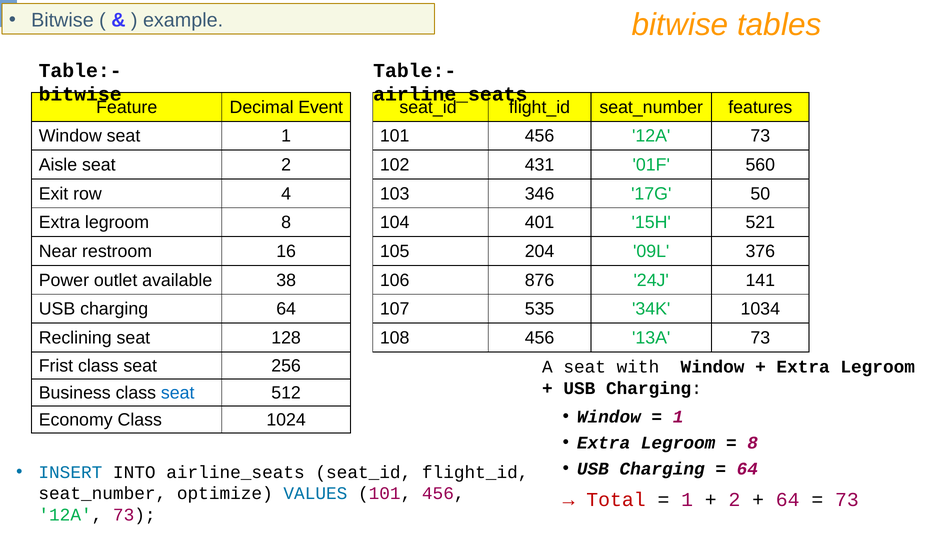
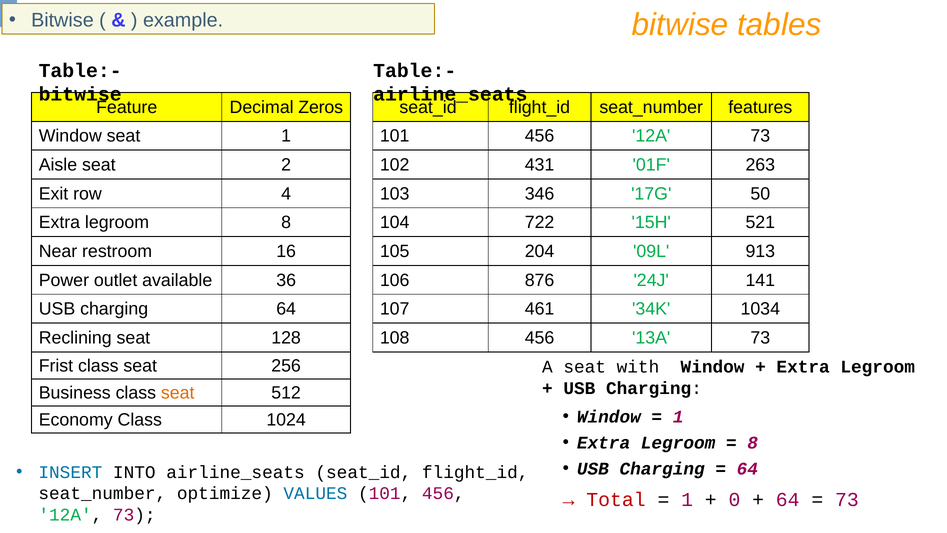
Event: Event -> Zeros (321, 107)
560: 560 -> 263 (760, 165)
401: 401 -> 722 (540, 222)
376: 376 -> 913 (760, 251)
38: 38 -> 36 (286, 280)
535: 535 -> 461 (540, 309)
seat colour: blue -> orange (178, 392)
2: 2 -> 0 (734, 500)
